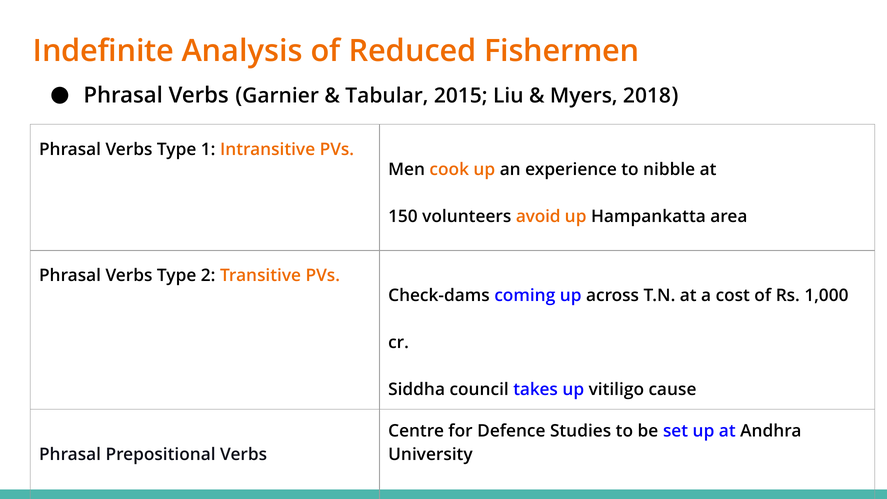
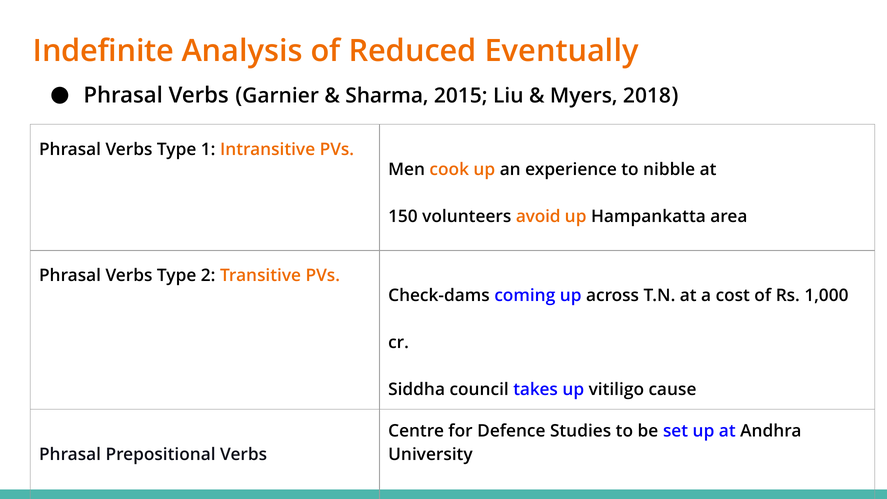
Fishermen: Fishermen -> Eventually (562, 51)
Tabular: Tabular -> Sharma (387, 96)
